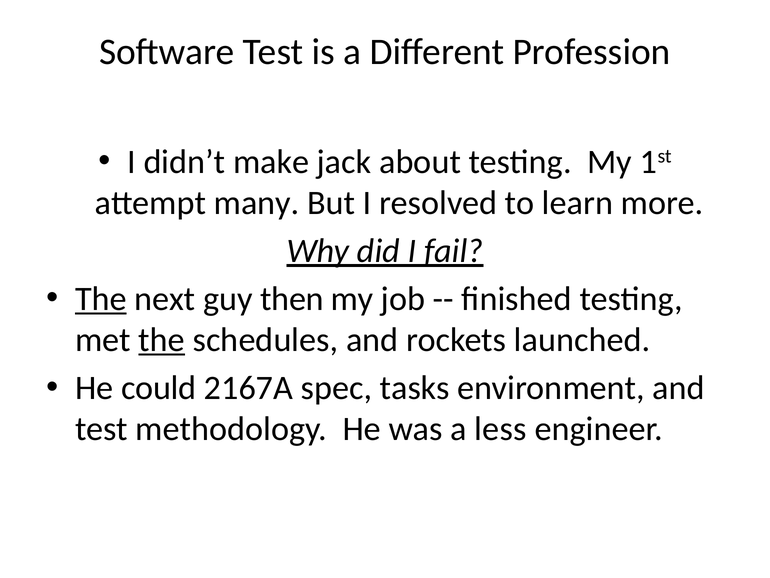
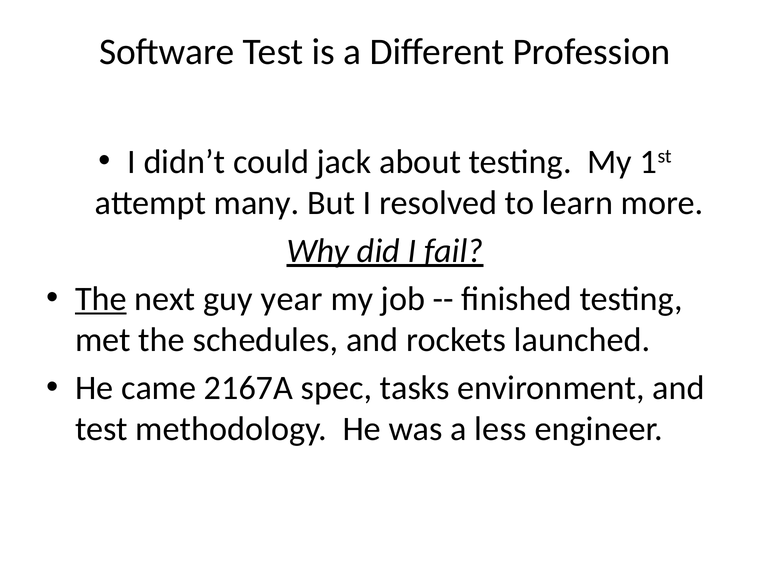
make: make -> could (271, 162)
then: then -> year (292, 299)
the underline: present -> none (162, 340)
could: could -> came (159, 388)
